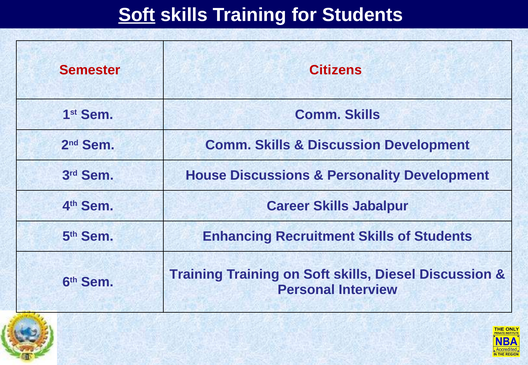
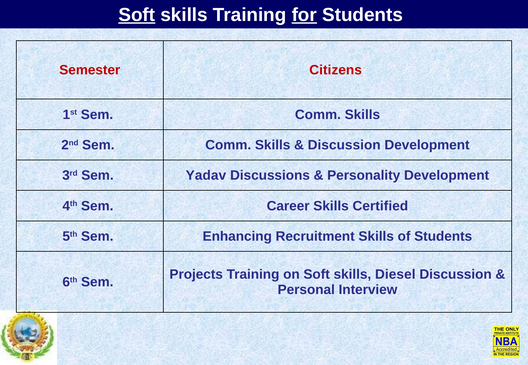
for underline: none -> present (304, 15)
House: House -> Yadav (206, 176)
Jabalpur: Jabalpur -> Certified (380, 206)
Training: Training -> Projects (196, 275)
